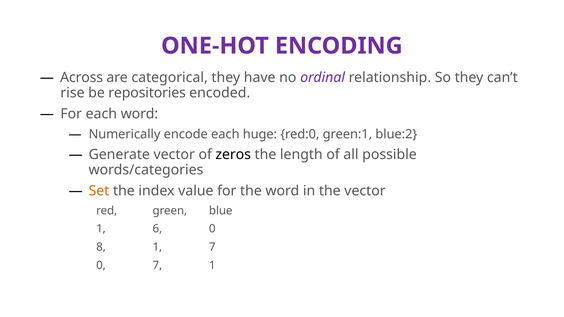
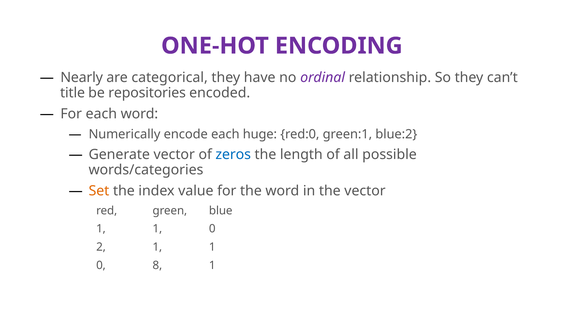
Across: Across -> Nearly (82, 78)
rise: rise -> title (73, 93)
zeros colour: black -> blue (233, 155)
6: 6 -> 1 (157, 229)
8: 8 -> 2 (101, 247)
7: 7 -> 1 (212, 247)
0 7: 7 -> 8 (157, 266)
